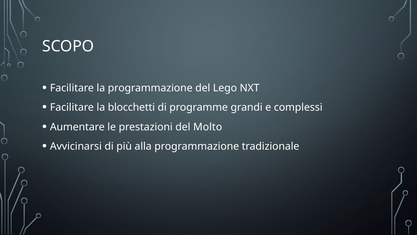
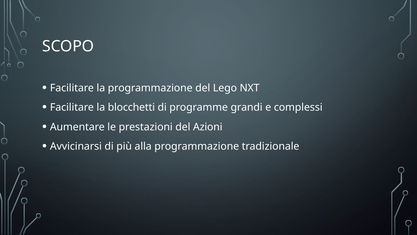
Molto: Molto -> Azioni (208, 127)
